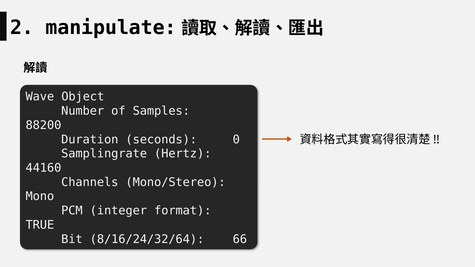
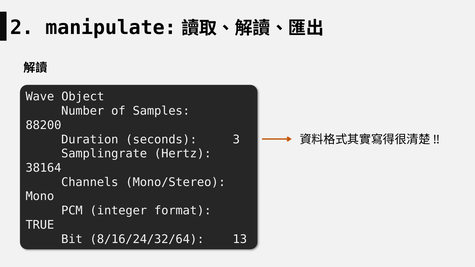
0: 0 -> 3 (236, 140)
44160: 44160 -> 38164 (43, 168)
66: 66 -> 13 (240, 239)
